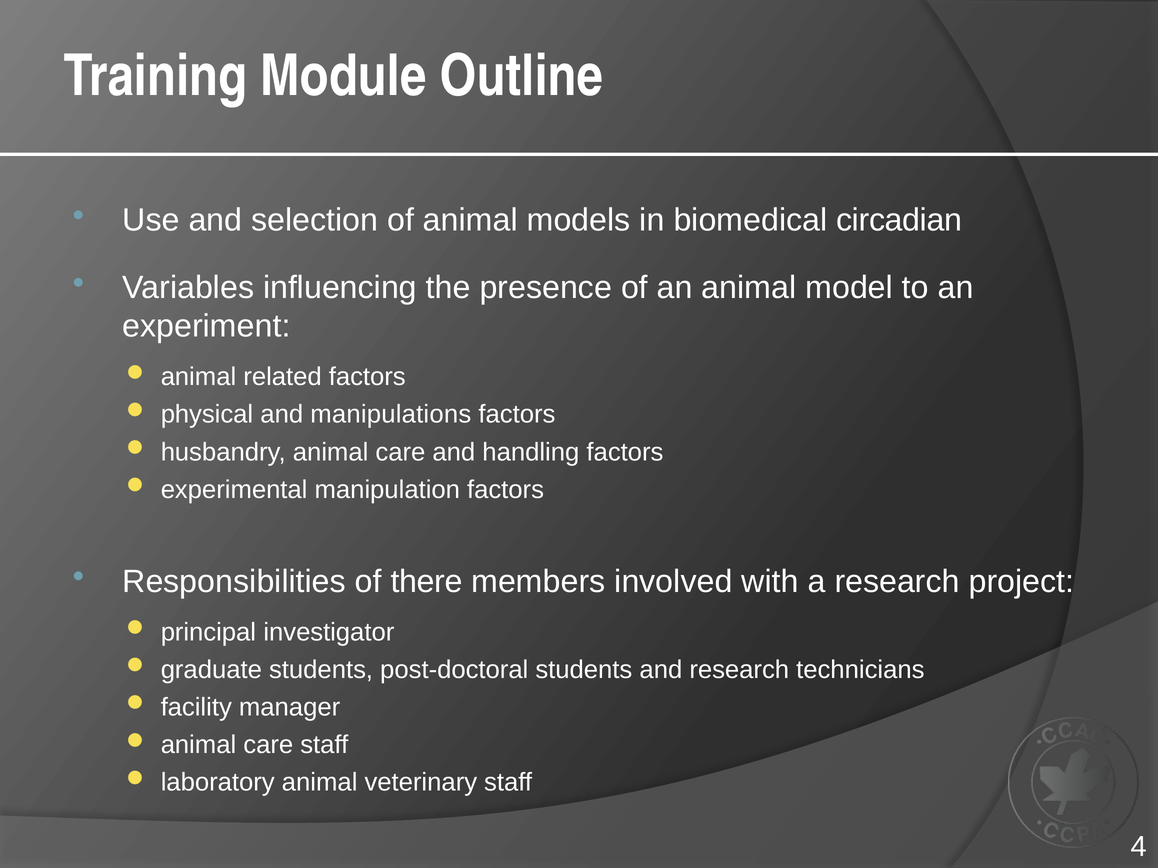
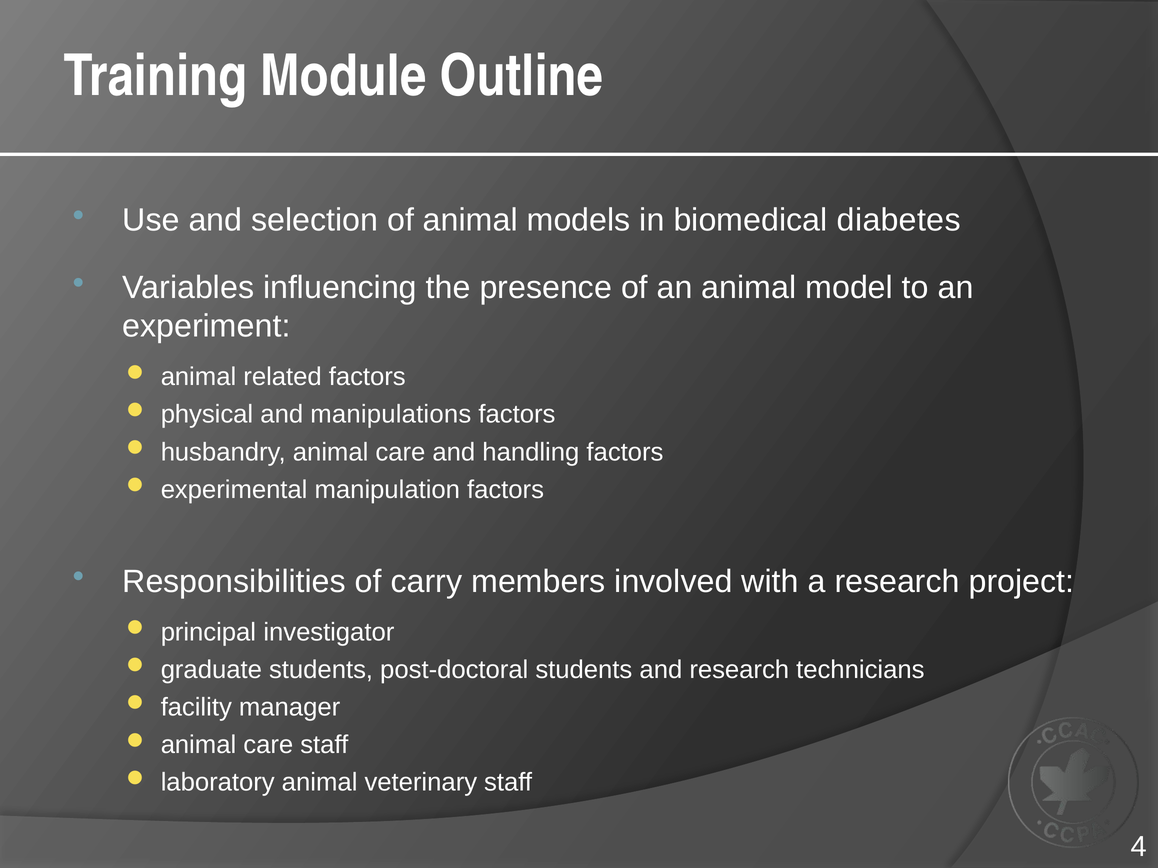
circadian: circadian -> diabetes (899, 220)
there: there -> carry (427, 582)
